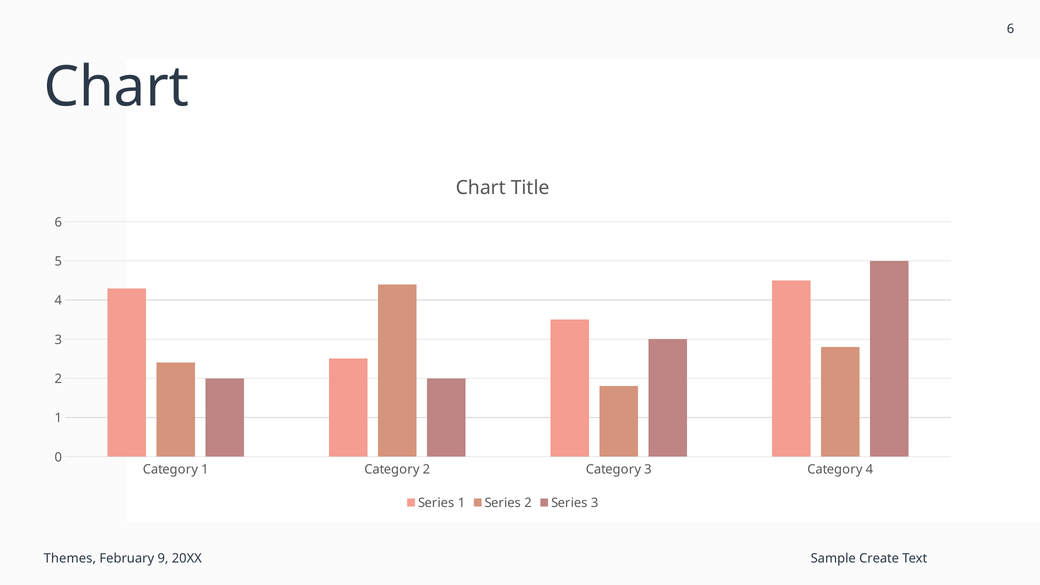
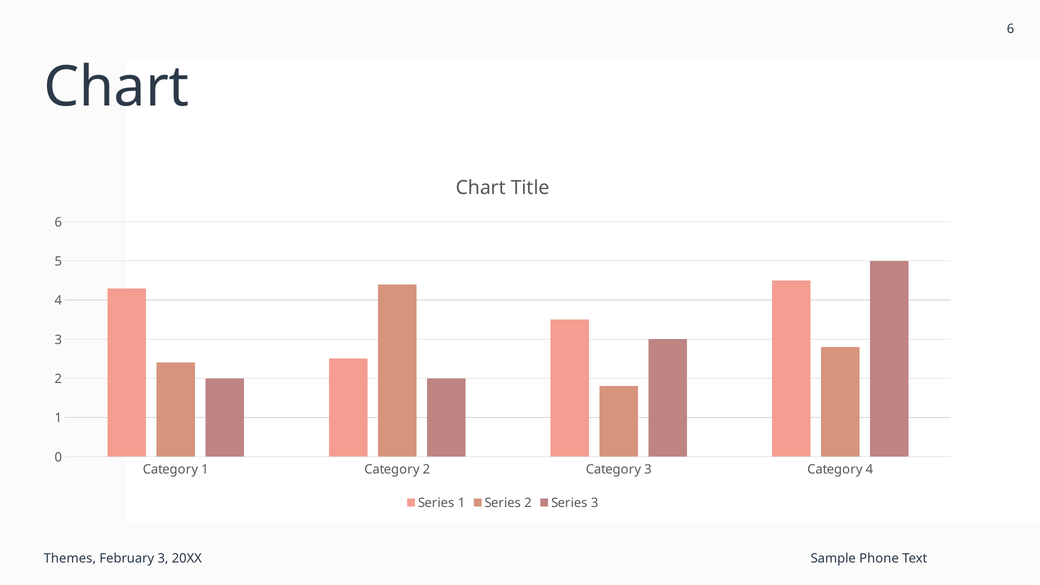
February 9: 9 -> 3 (163, 559)
Create: Create -> Phone (879, 559)
